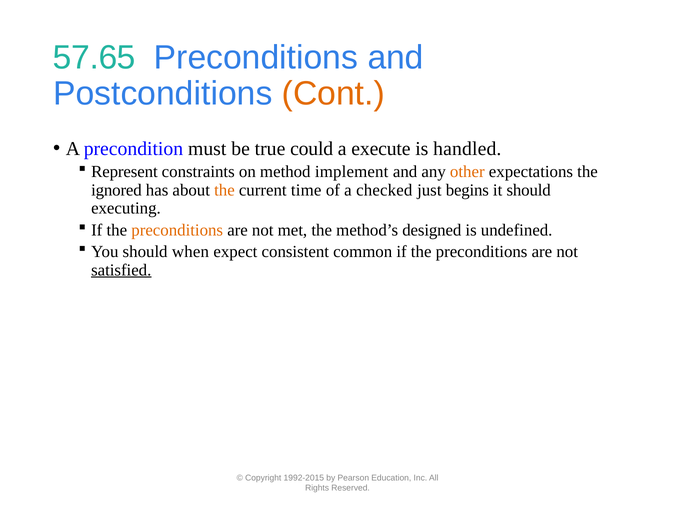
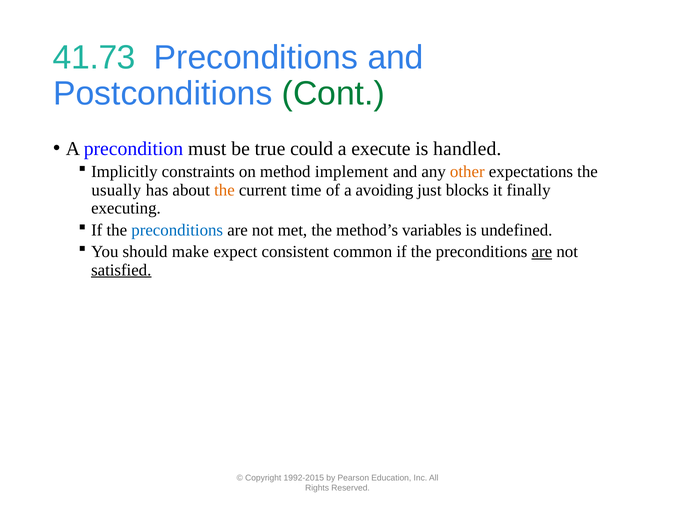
57.65: 57.65 -> 41.73 (94, 57)
Cont colour: orange -> green (333, 94)
Represent: Represent -> Implicitly (124, 172)
ignored: ignored -> usually (116, 190)
checked: checked -> avoiding (384, 190)
begins: begins -> blocks (467, 190)
it should: should -> finally (529, 190)
preconditions colour: orange -> blue (177, 230)
designed: designed -> variables (432, 230)
when: when -> make (190, 252)
are underline: none -> present (542, 252)
